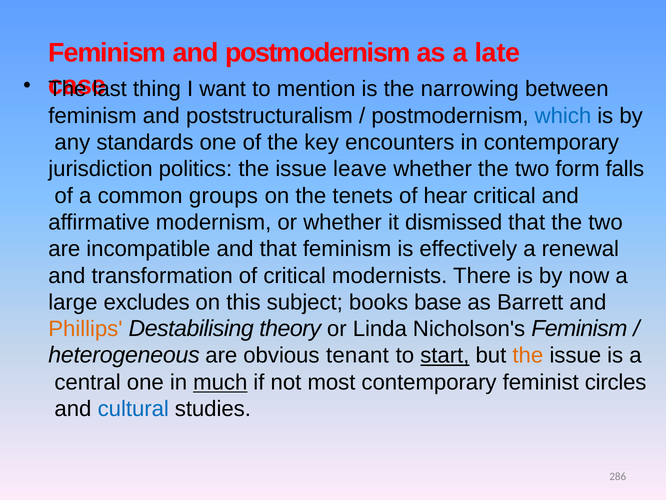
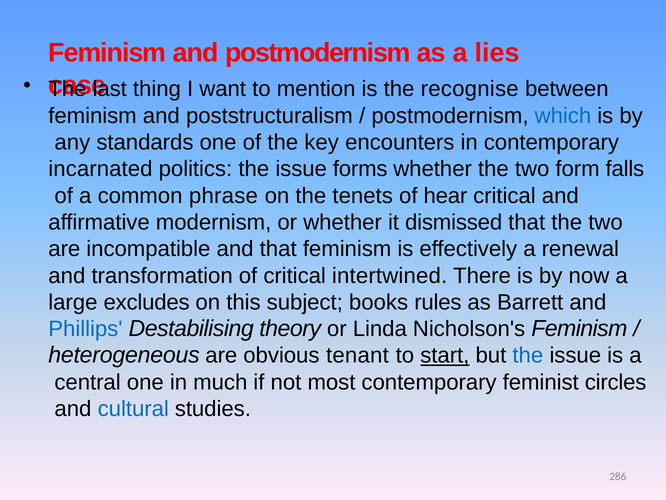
late: late -> lies (497, 53)
narrowing: narrowing -> recognise (470, 89)
jurisdiction: jurisdiction -> incarnated (100, 169)
leave: leave -> forms (360, 169)
groups: groups -> phrase (223, 196)
modernists: modernists -> intertwined (390, 276)
base: base -> rules (438, 302)
Phillips colour: orange -> blue (85, 329)
the colour: orange -> blue (528, 355)
much underline: present -> none (220, 382)
